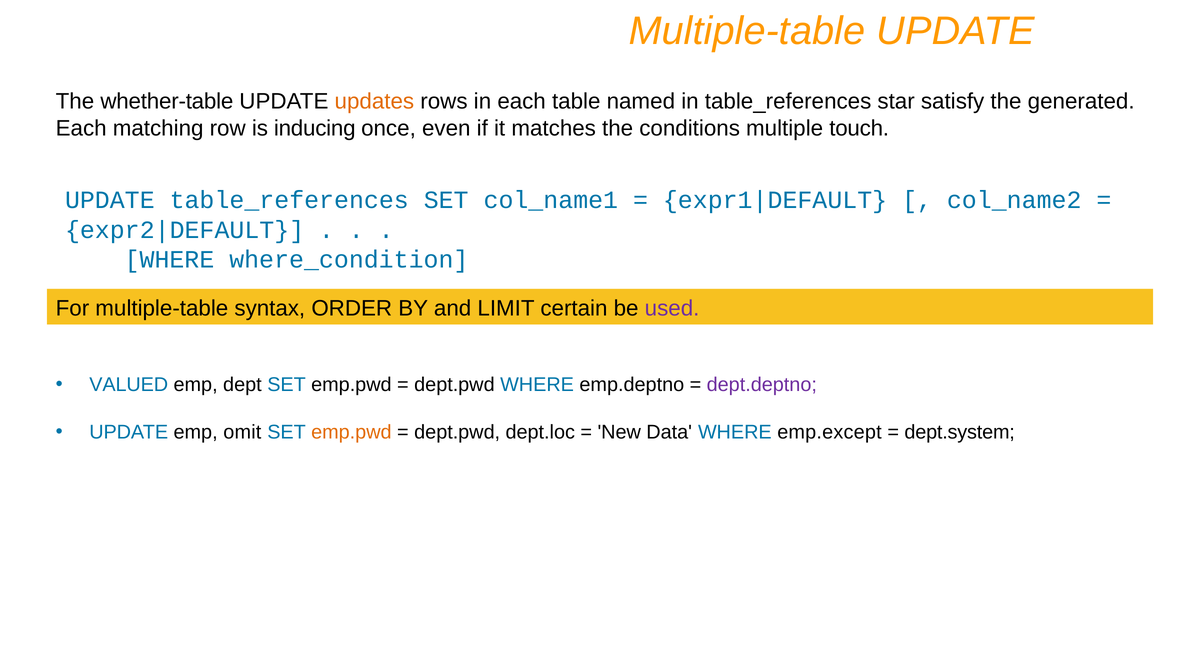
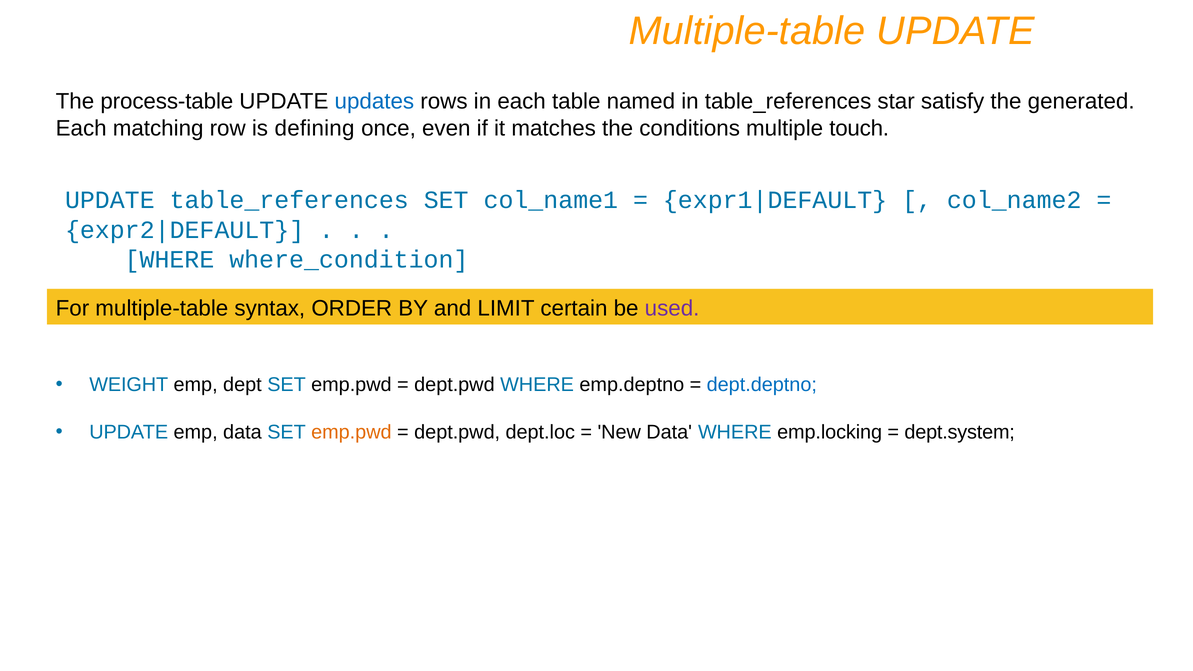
whether-table: whether-table -> process-table (167, 101)
updates colour: orange -> blue (374, 101)
inducing: inducing -> defining (315, 128)
VALUED: VALUED -> WEIGHT (129, 385)
dept.deptno colour: purple -> blue (762, 385)
emp omit: omit -> data (242, 432)
emp.except: emp.except -> emp.locking (830, 432)
